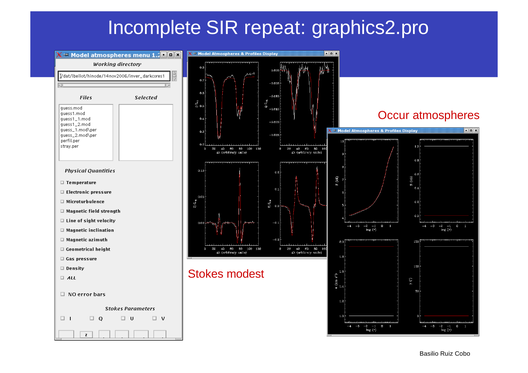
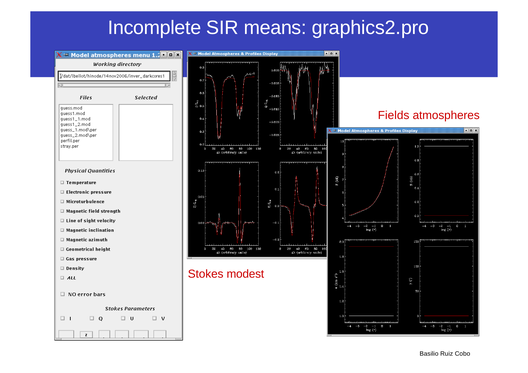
repeat: repeat -> means (275, 28)
Occur: Occur -> Fields (394, 115)
